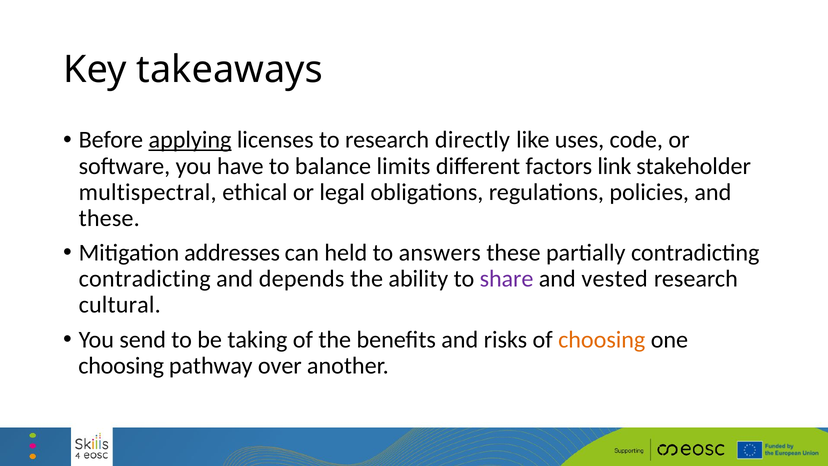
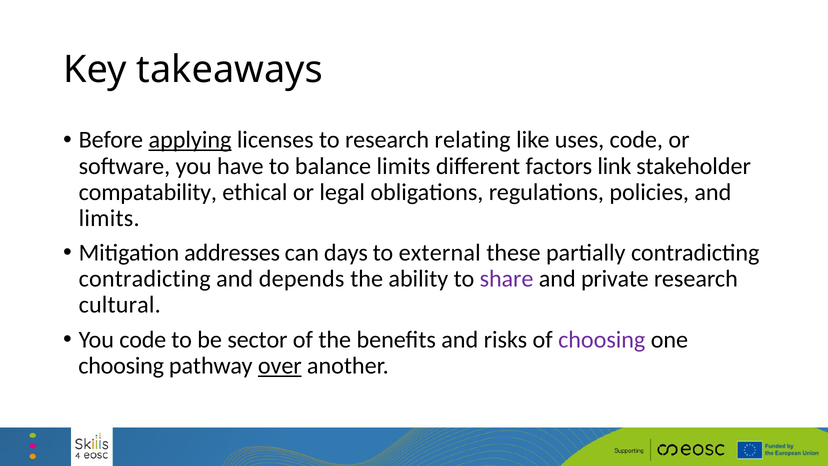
directly: directly -> relating (473, 140)
multispectral: multispectral -> compatability (148, 192)
these: these -> limits (109, 218)
held: held -> days (346, 253)
answers: answers -> external (440, 253)
vested: vested -> private (615, 279)
You send: send -> code (143, 339)
taking: taking -> sector (257, 339)
choosing colour: orange -> purple (602, 339)
over underline: none -> present (280, 366)
